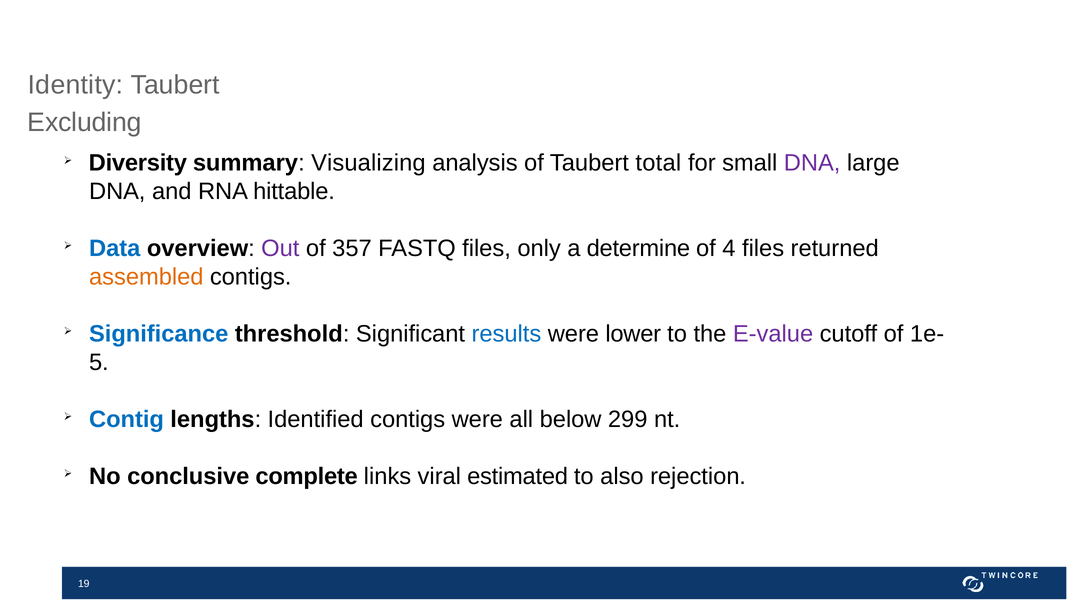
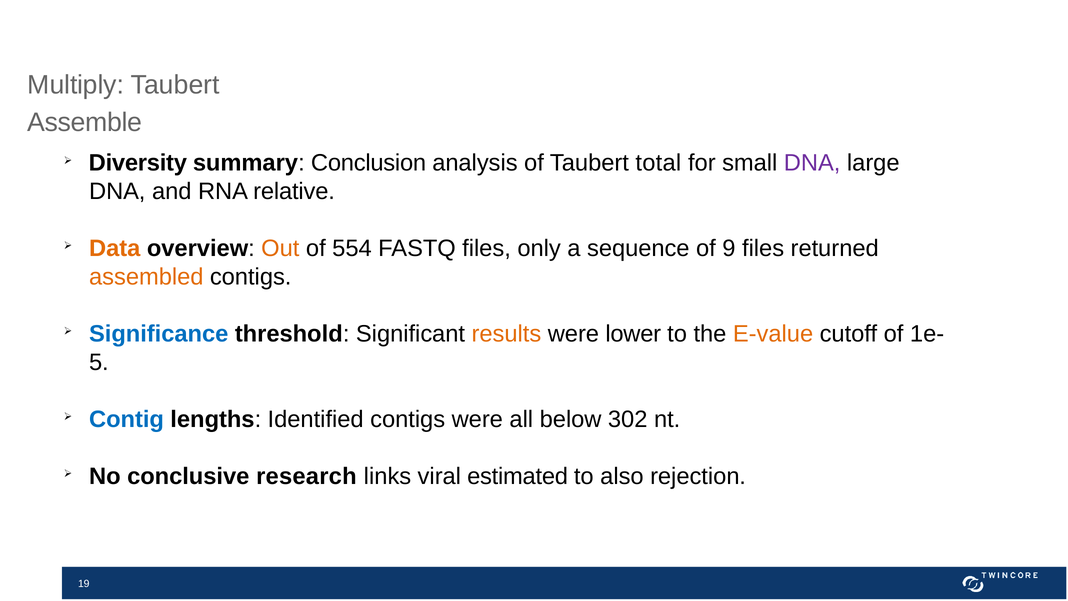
Identity: Identity -> Multiply (76, 85)
Excluding: Excluding -> Assemble (85, 122)
Visualizing: Visualizing -> Conclusion (369, 163)
hittable: hittable -> relative (294, 192)
Data colour: blue -> orange (115, 248)
Out colour: purple -> orange (280, 248)
357: 357 -> 554 (352, 248)
determine: determine -> sequence (638, 248)
4: 4 -> 9 (729, 248)
results colour: blue -> orange (506, 334)
E-value colour: purple -> orange (773, 334)
299: 299 -> 302 (628, 419)
complete: complete -> research (306, 476)
